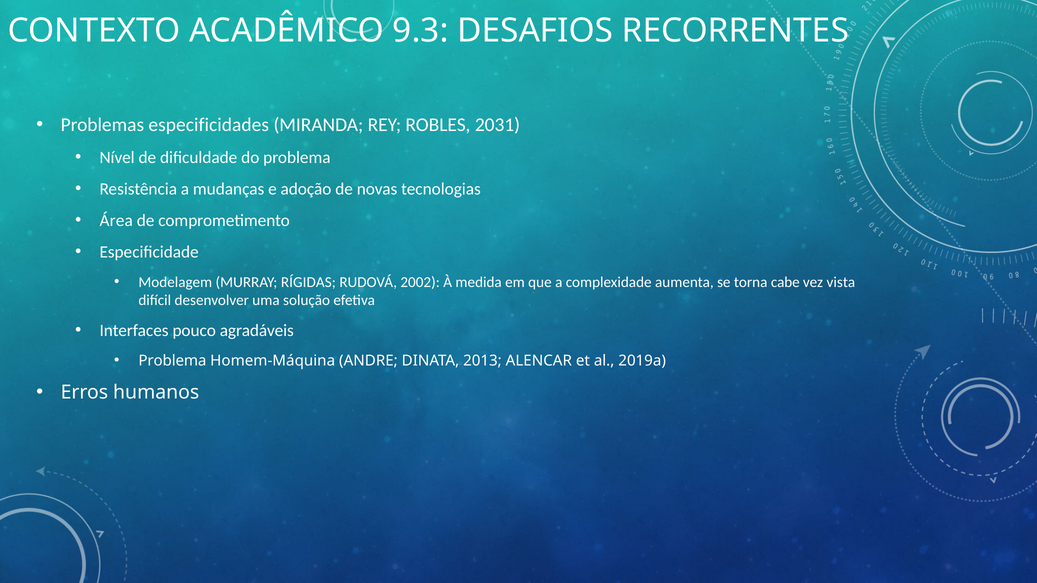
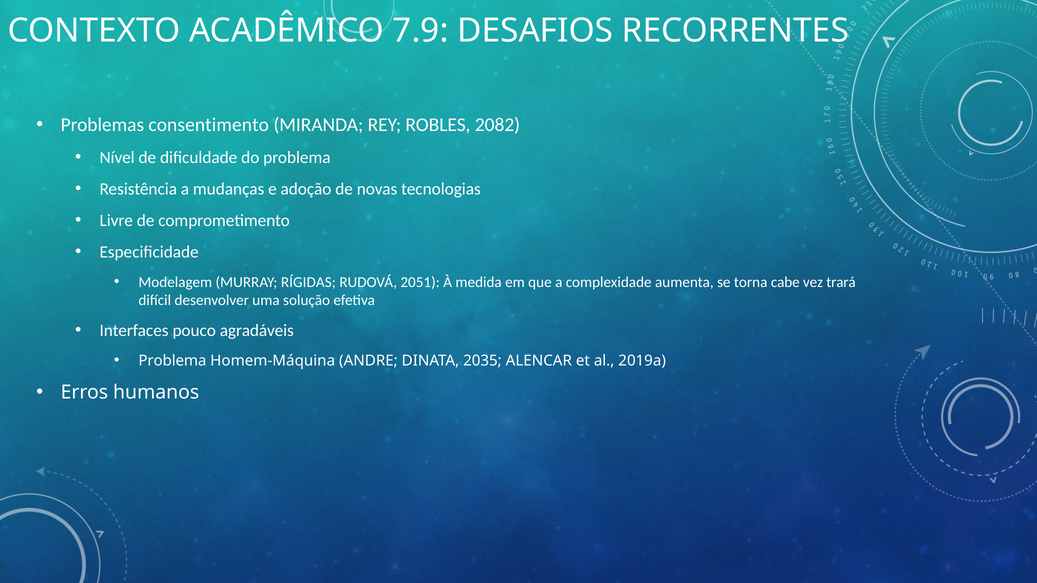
9.3: 9.3 -> 7.9 (420, 31)
especificidades: especificidades -> consentimento (209, 125)
2031: 2031 -> 2082 (498, 125)
Área: Área -> Livre (116, 221)
2002: 2002 -> 2051 (420, 282)
vista: vista -> trará (841, 282)
2013: 2013 -> 2035 (482, 361)
